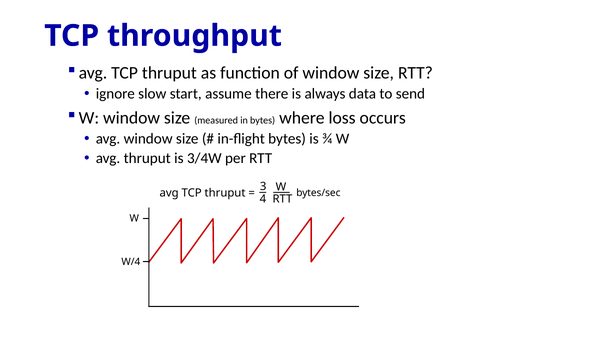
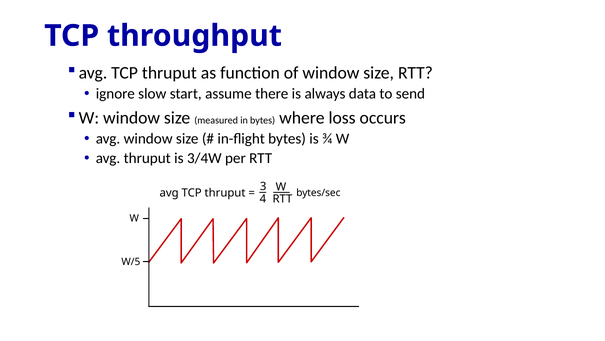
W/4: W/4 -> W/5 (131, 261)
